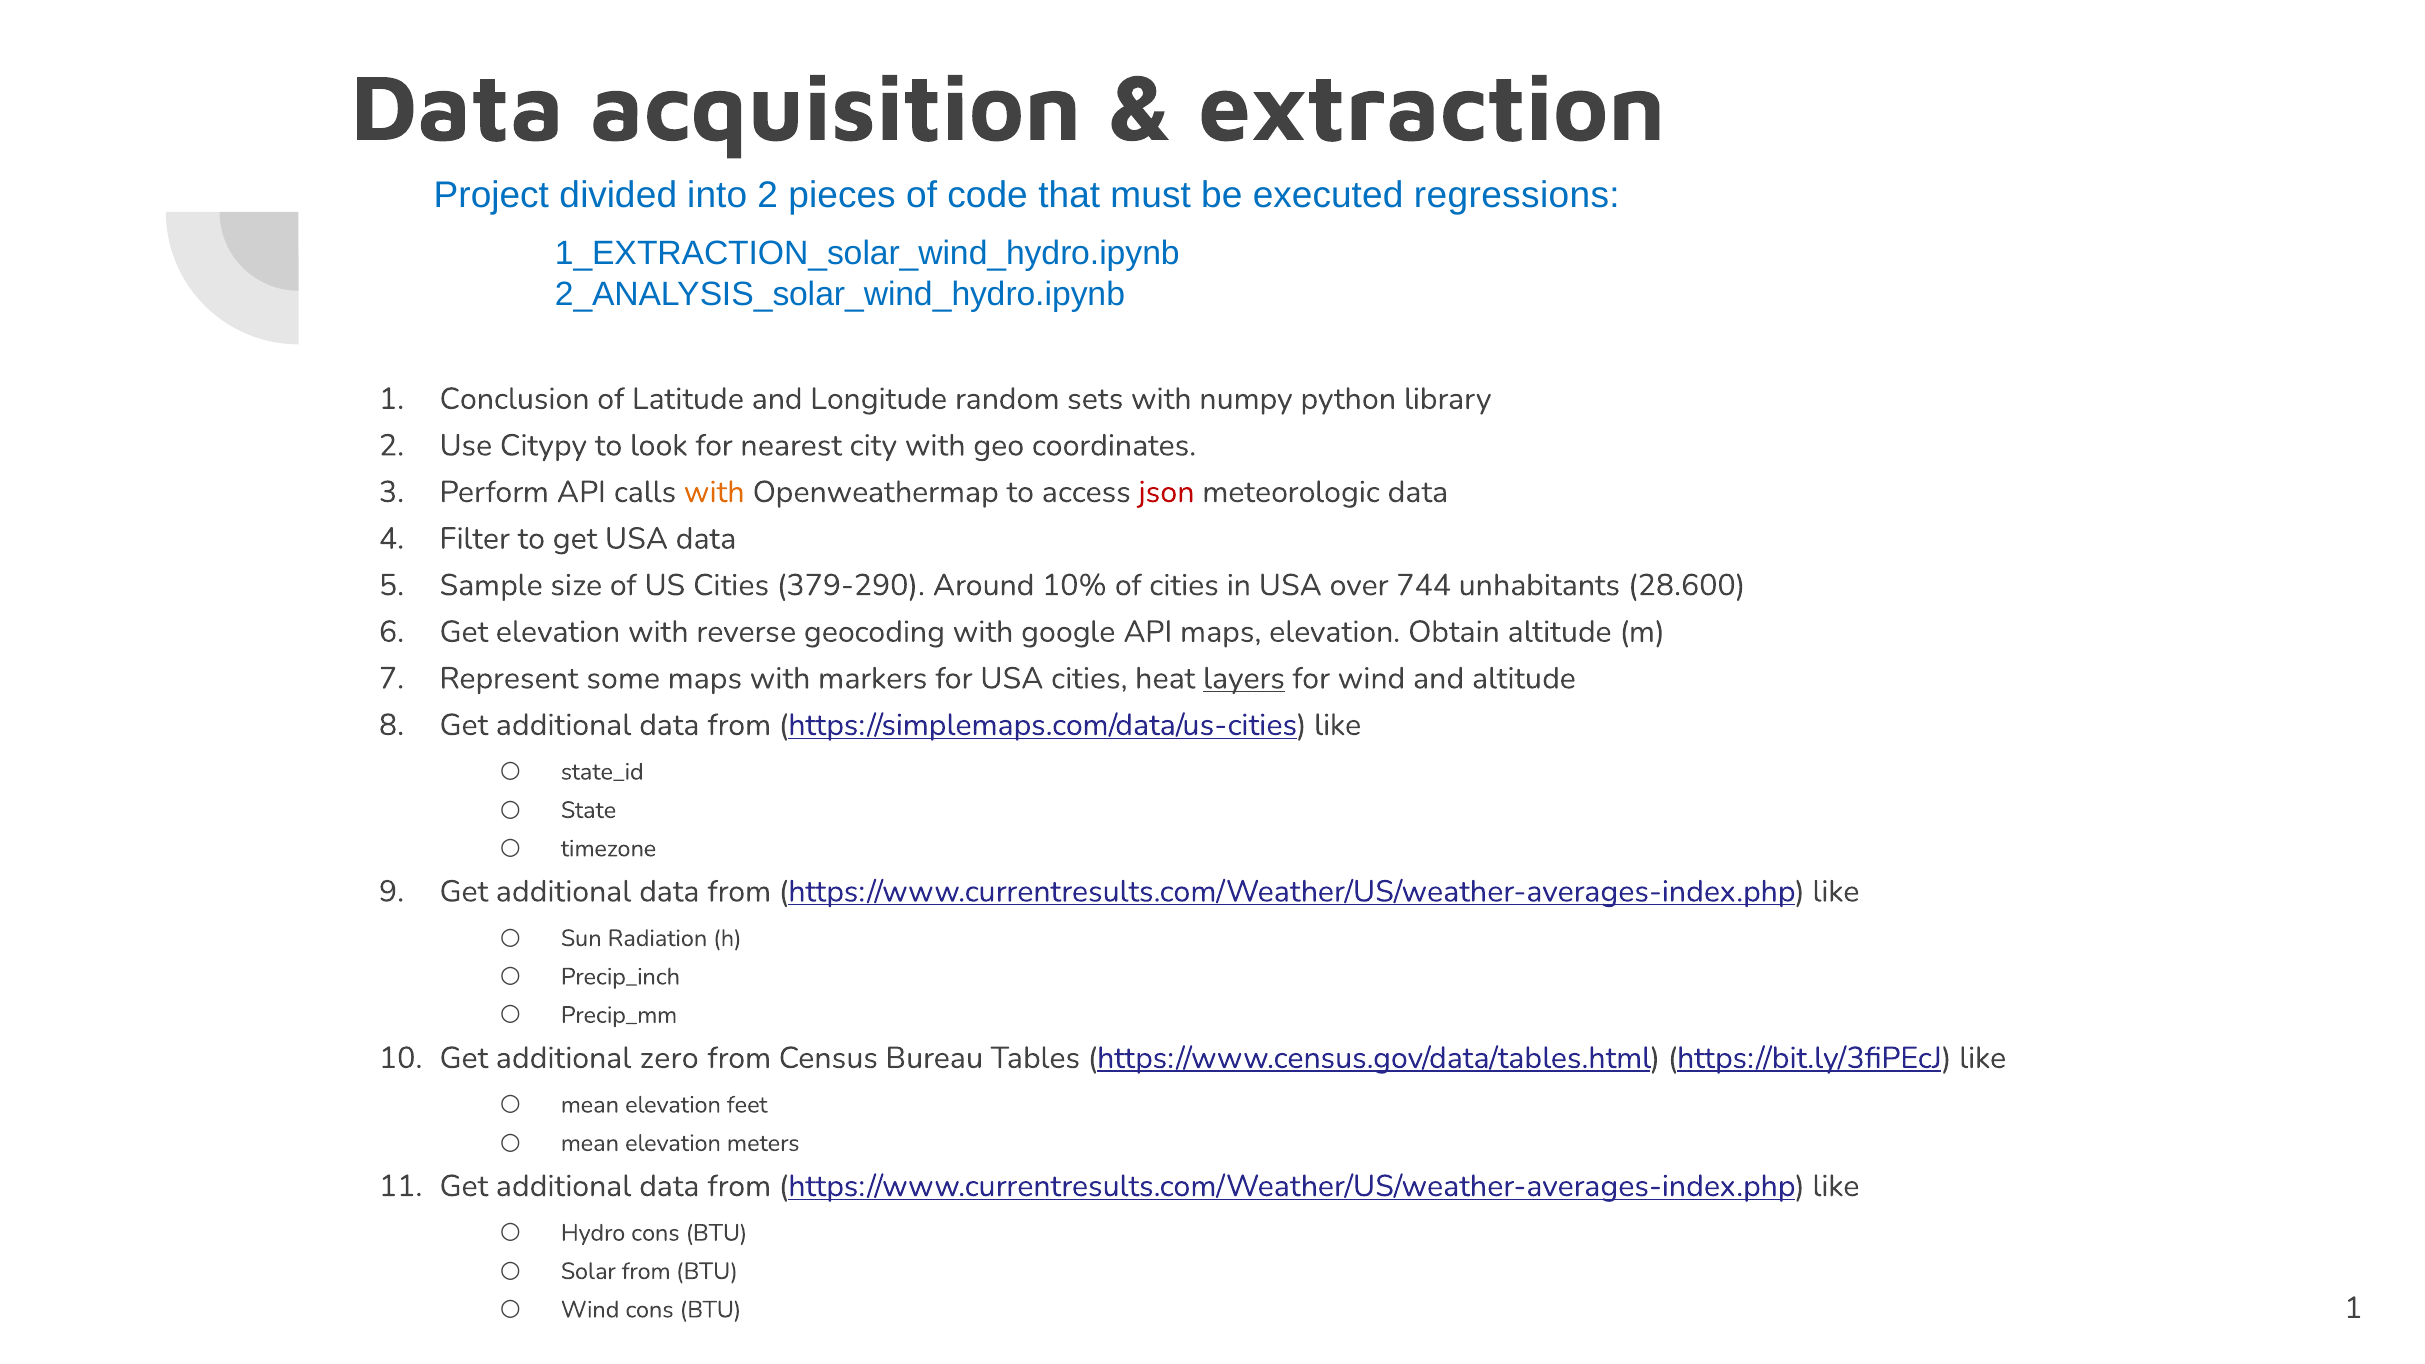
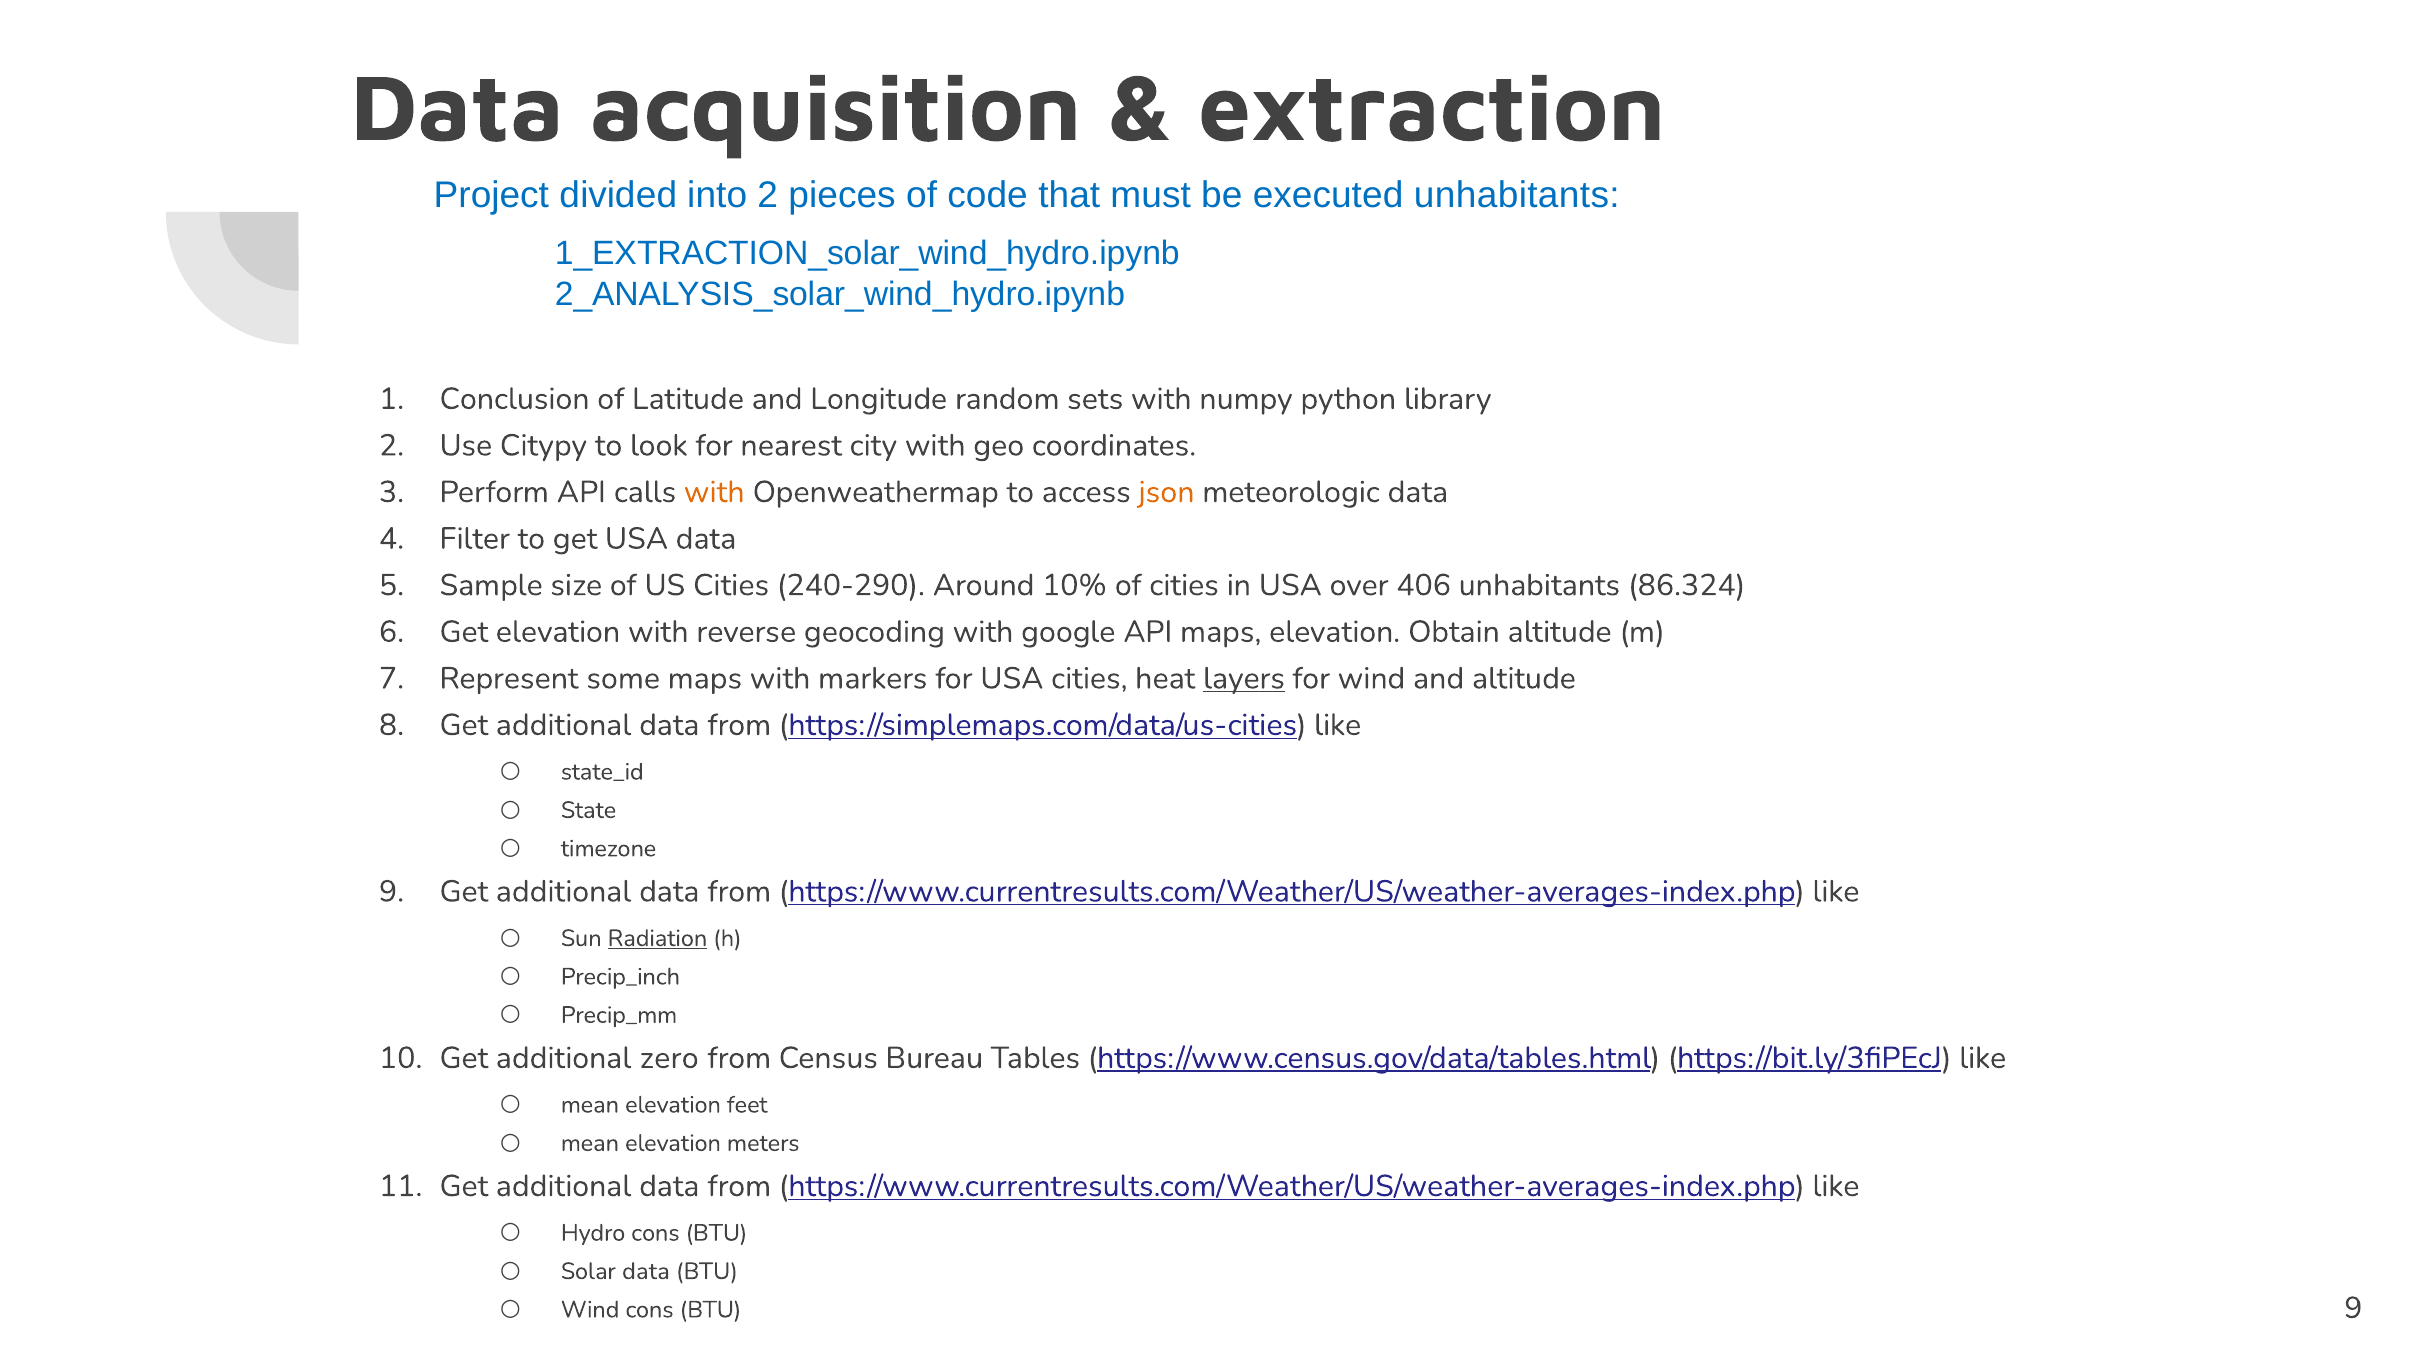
executed regressions: regressions -> unhabitants (1517, 195)
json colour: red -> orange (1166, 492)
379-290: 379-290 -> 240-290 (851, 585)
744: 744 -> 406 (1424, 585)
28.600: 28.600 -> 86.324 (1687, 585)
Radiation underline: none -> present (657, 938)
Solar from: from -> data (646, 1271)
BTU 1: 1 -> 9 (2353, 1308)
